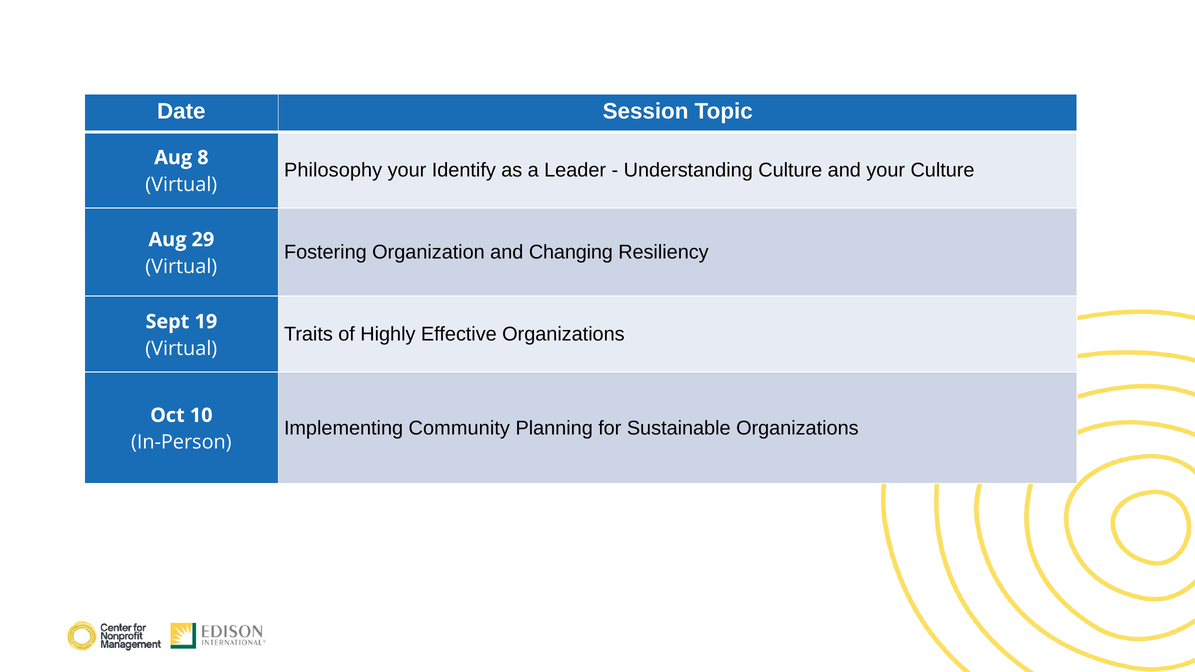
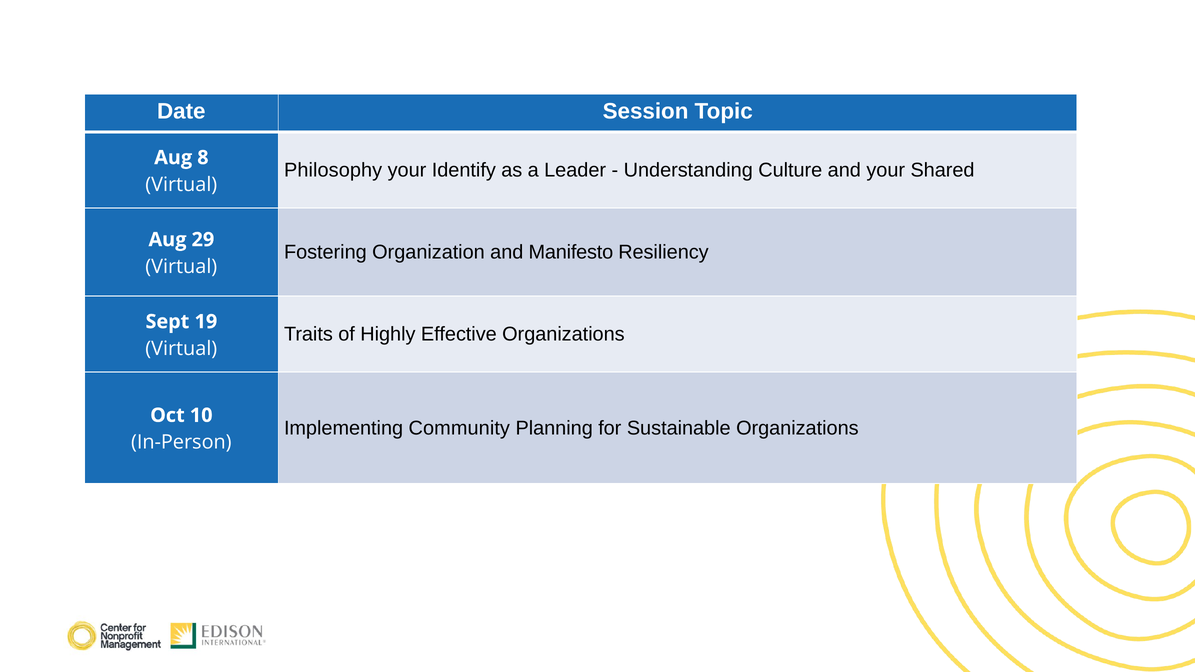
your Culture: Culture -> Shared (943, 170)
Changing: Changing -> Manifesto (571, 252)
